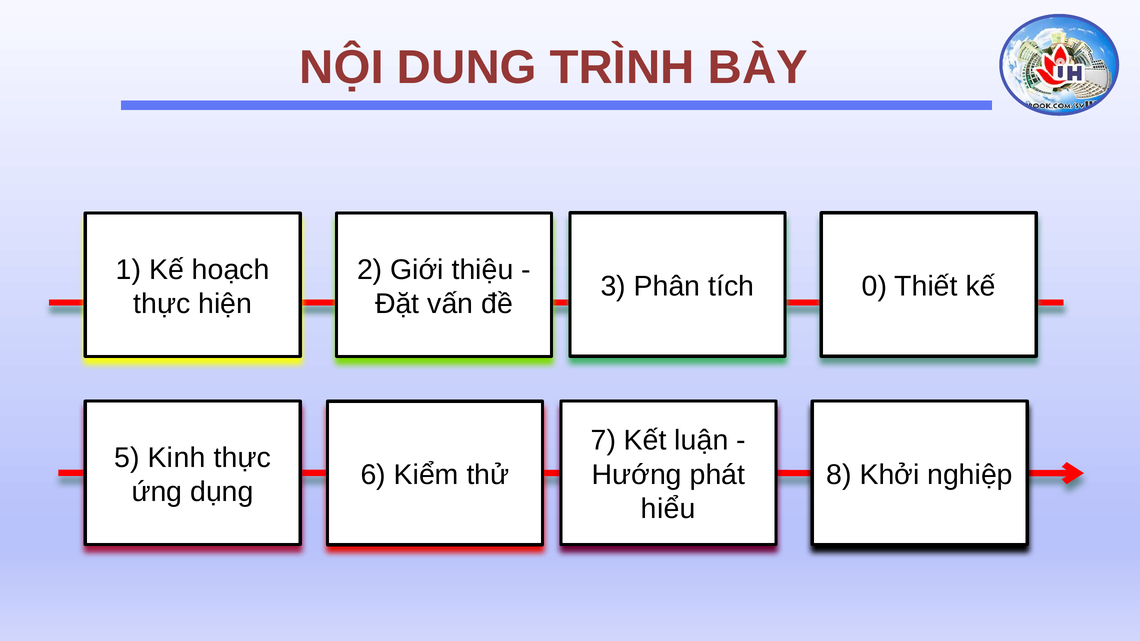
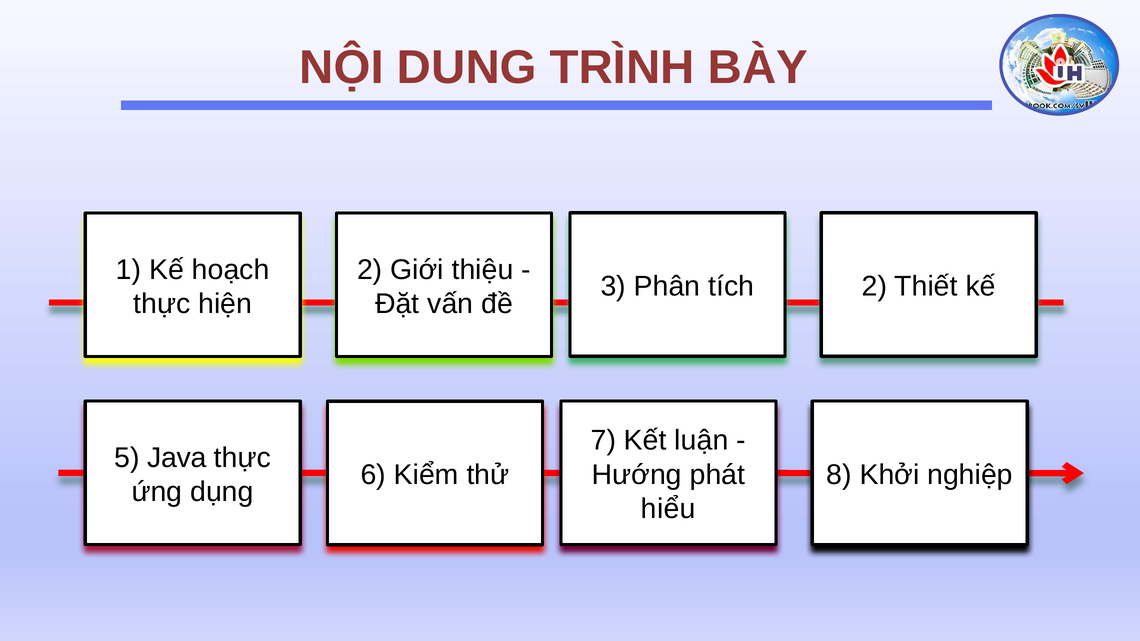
tích 0: 0 -> 2 (874, 287)
Kinh: Kinh -> Java (177, 458)
